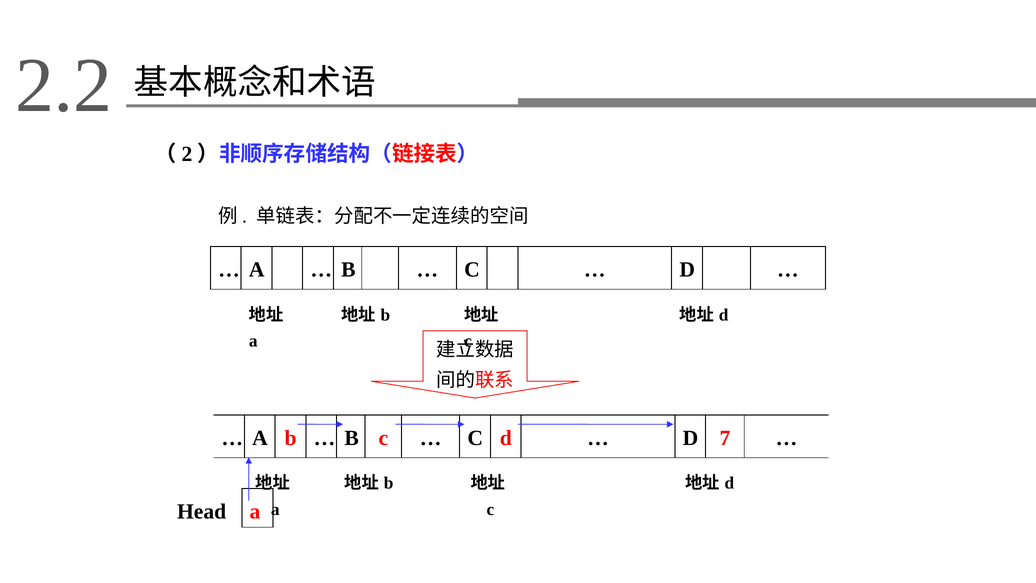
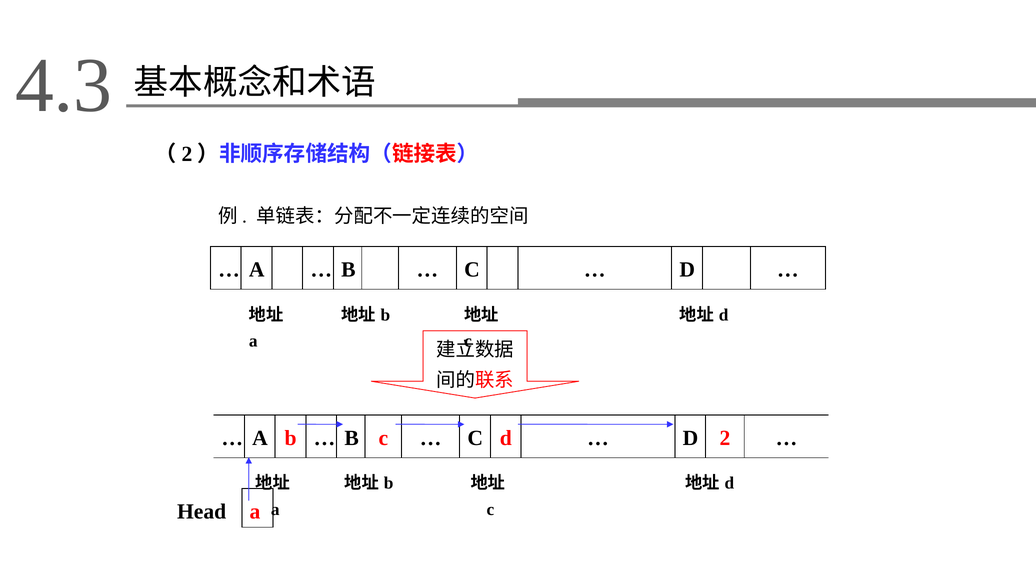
2.2: 2.2 -> 4.3 (64, 86)
7: 7 -> 2 (725, 438)
